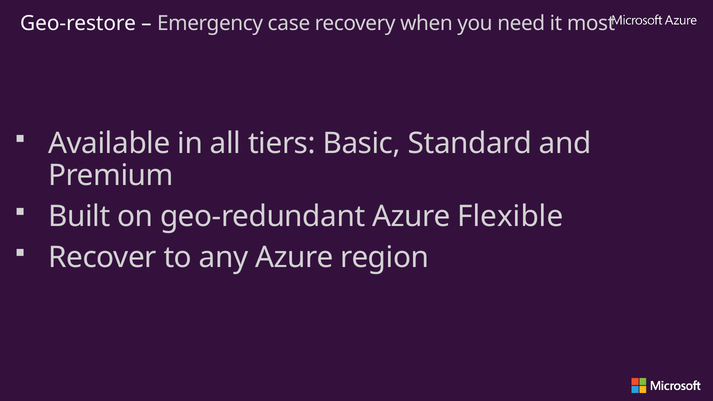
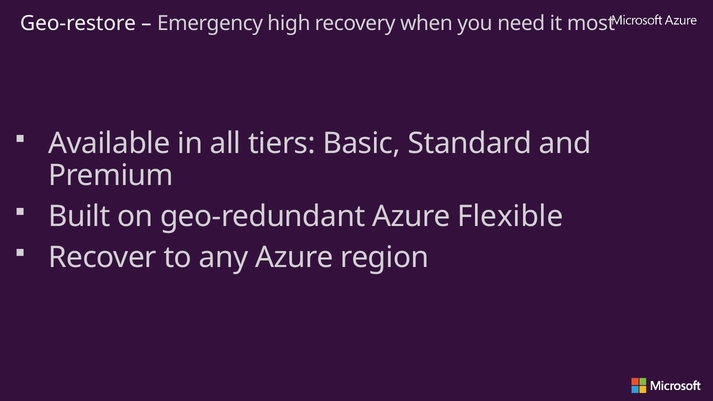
case: case -> high (289, 24)
